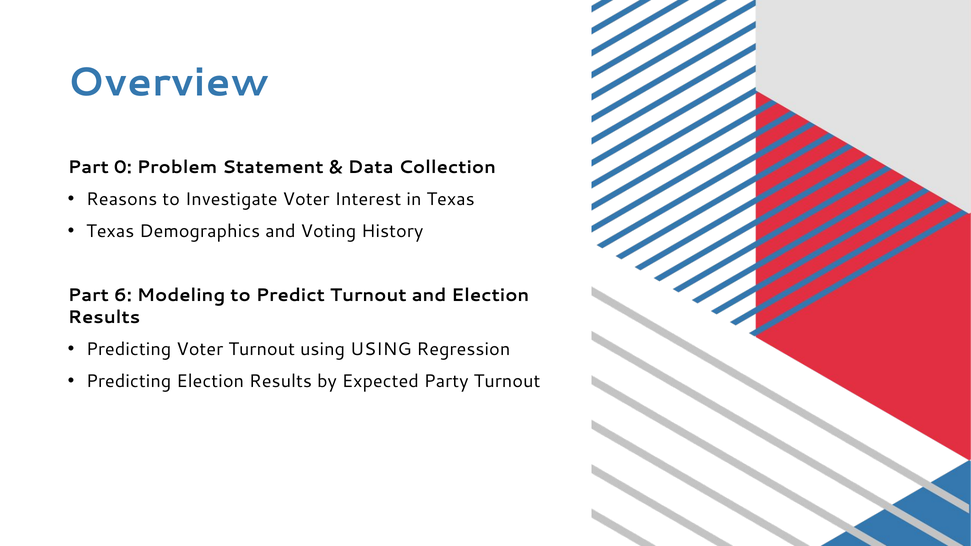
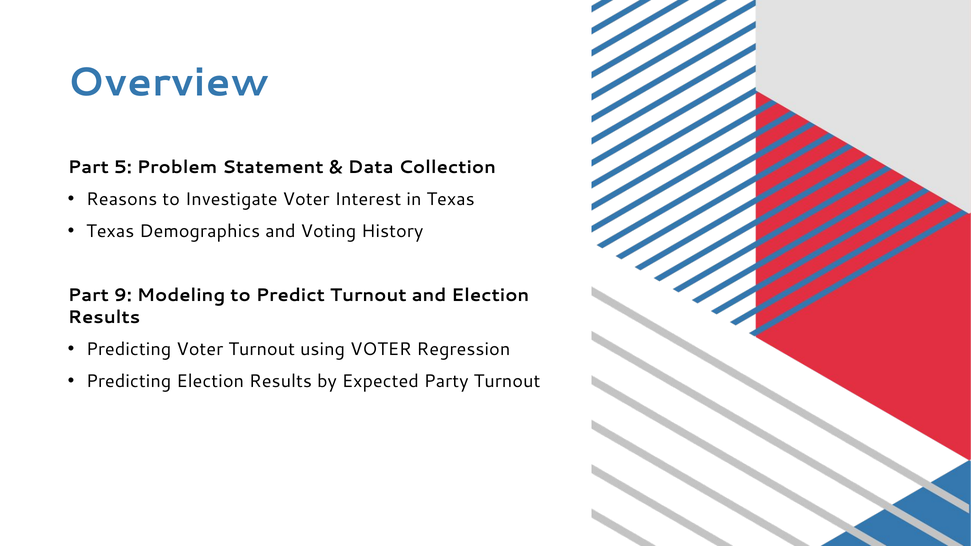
0: 0 -> 5 (123, 168)
6: 6 -> 9 (123, 295)
using USING: USING -> VOTER (381, 349)
